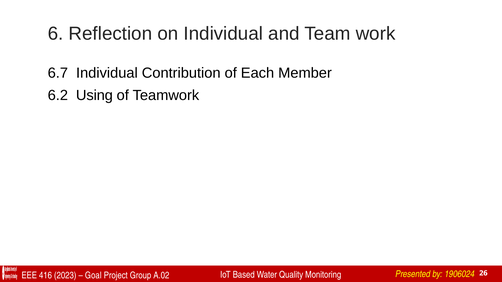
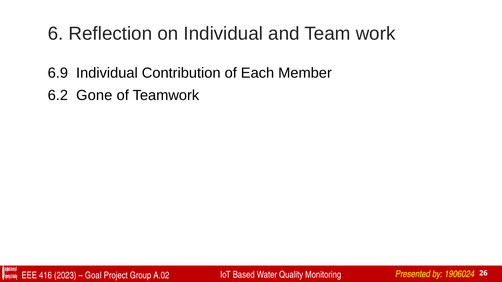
6.7: 6.7 -> 6.9 (58, 73)
Using: Using -> Gone (94, 95)
